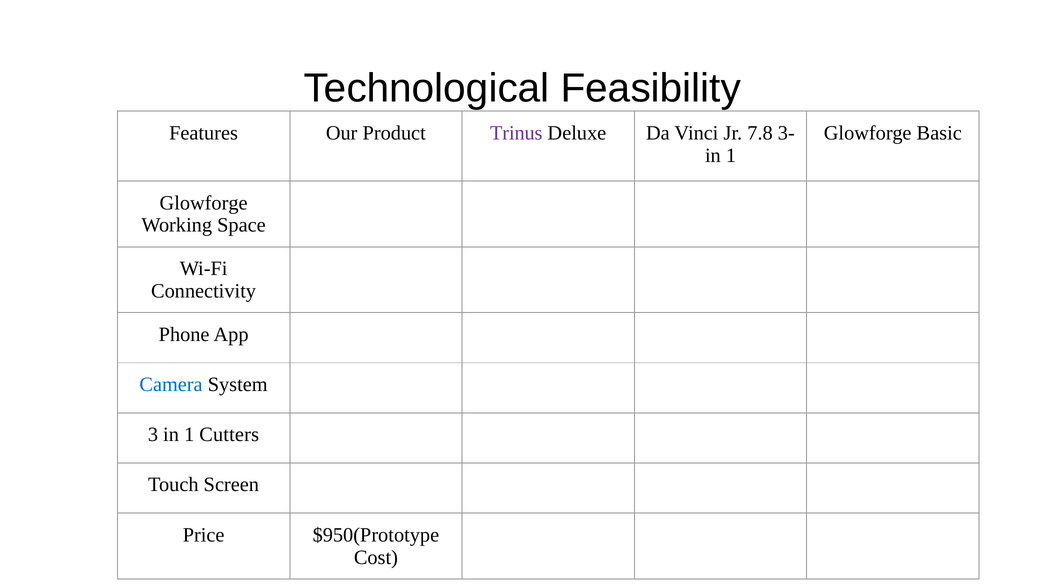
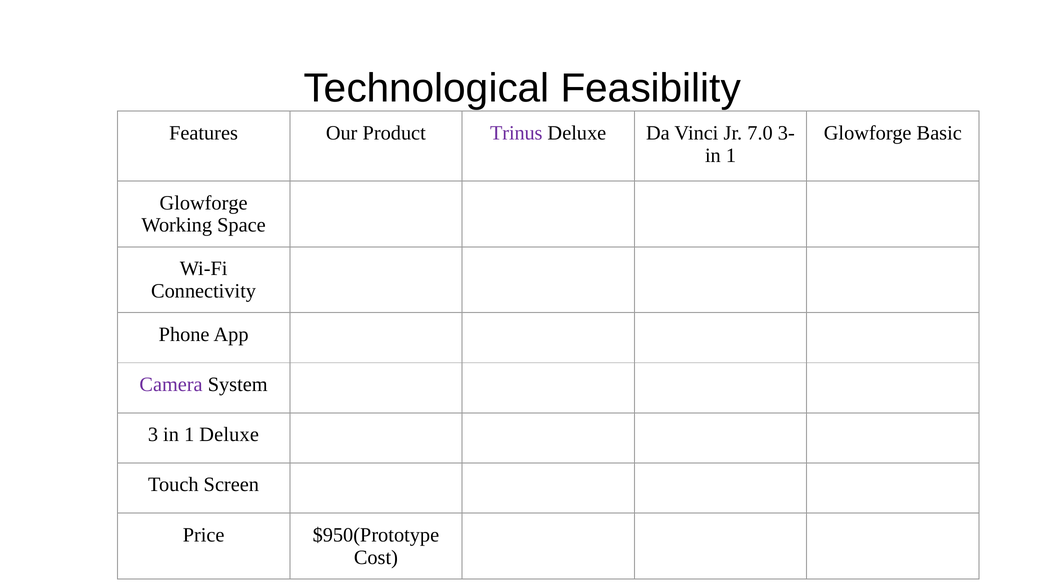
7.8: 7.8 -> 7.0 (760, 133)
Camera colour: blue -> purple (171, 384)
1 Cutters: Cutters -> Deluxe (229, 435)
